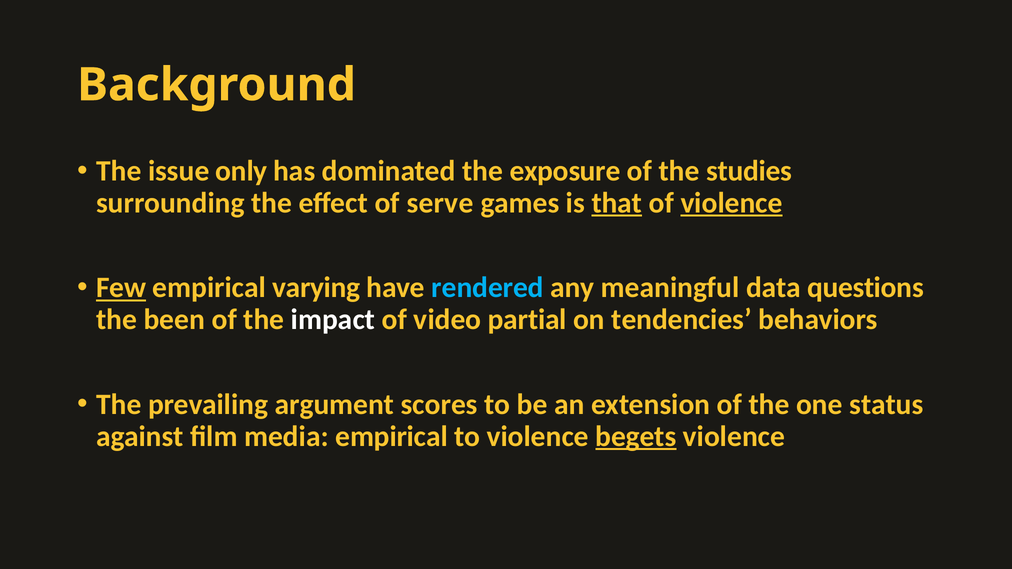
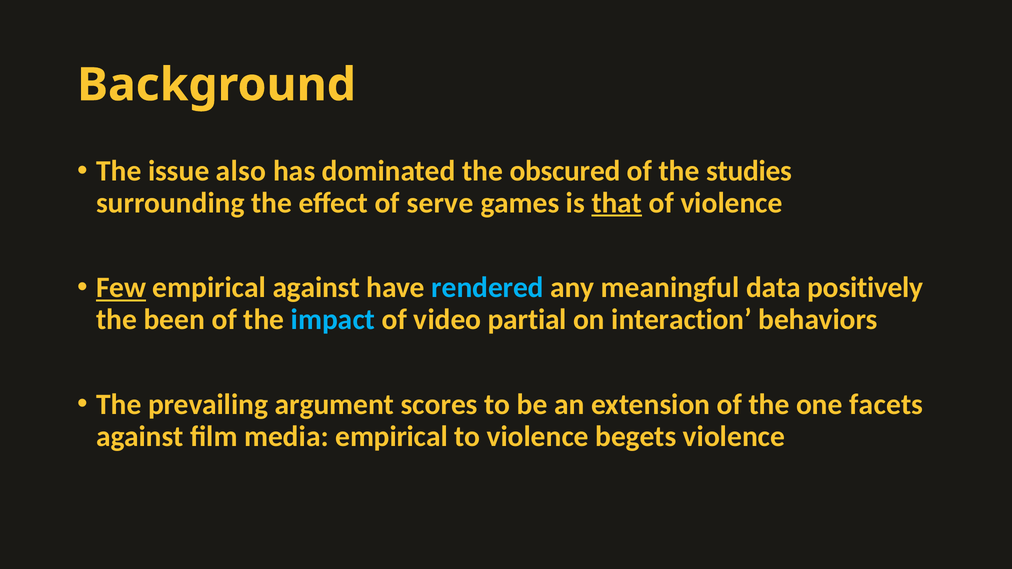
only: only -> also (241, 171)
exposure: exposure -> obscured (565, 171)
violence underline: present -> none (732, 203)
empirical varying: varying -> against (316, 288)
questions: questions -> positively (865, 288)
impact colour: white -> light blue (333, 320)
tendencies: tendencies -> interaction (682, 320)
status: status -> facets (886, 405)
begets underline: present -> none (636, 436)
